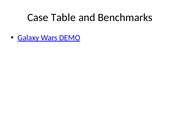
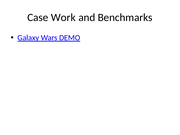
Table: Table -> Work (63, 17)
